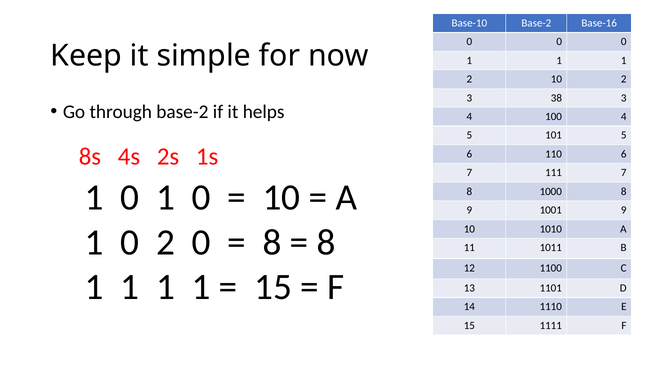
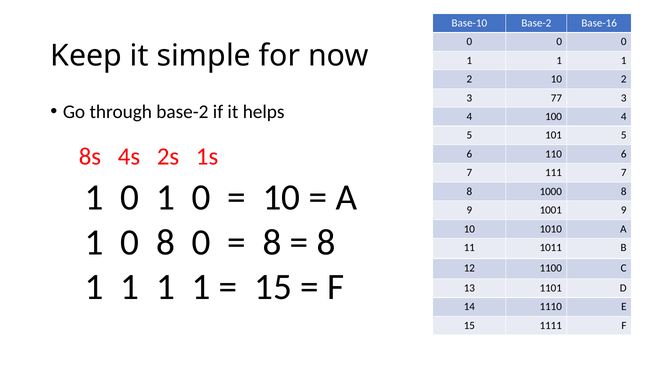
38: 38 -> 77 (556, 98)
0 2: 2 -> 8 (165, 242)
